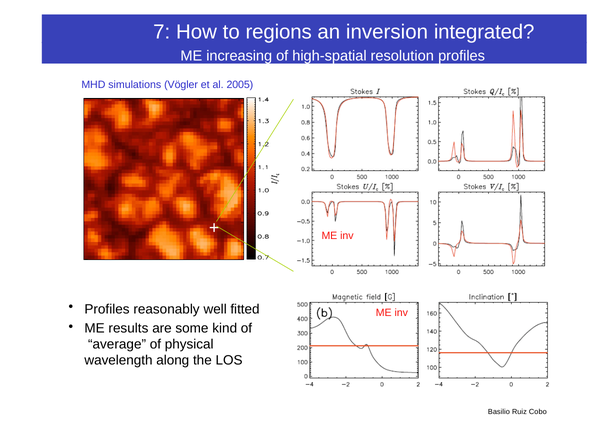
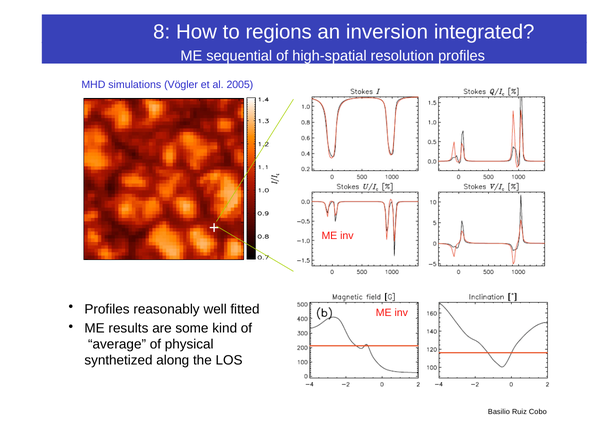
7: 7 -> 8 (162, 32)
increasing: increasing -> sequential (239, 56)
wavelength: wavelength -> synthetized (118, 360)
